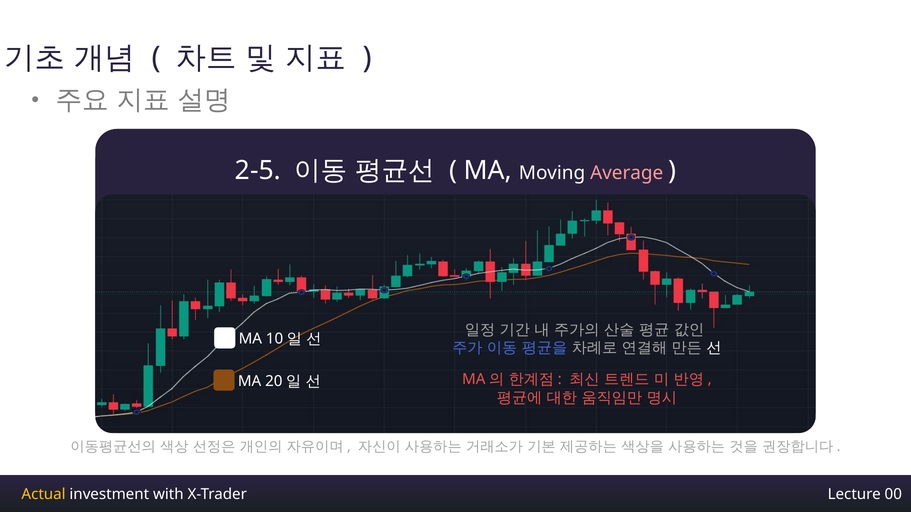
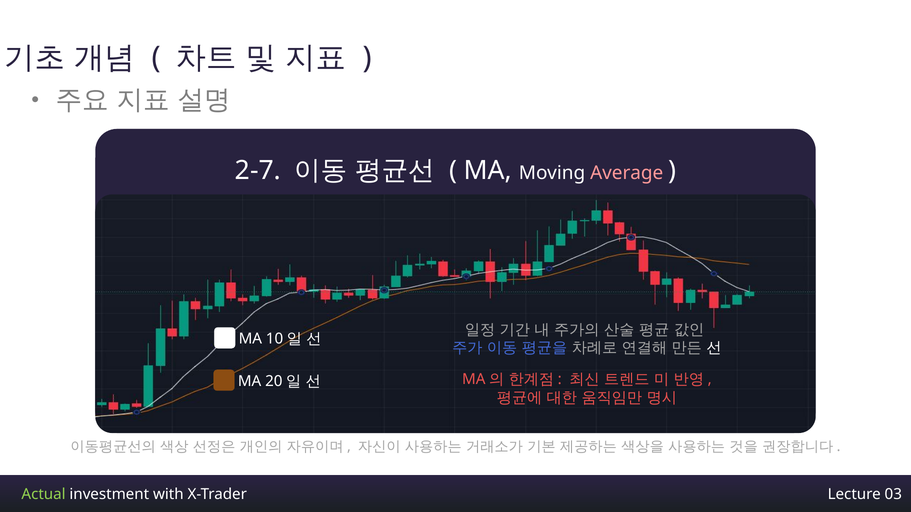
2-5: 2-5 -> 2-7 (258, 171)
Actual colour: yellow -> light green (44, 495)
00: 00 -> 03 (893, 495)
